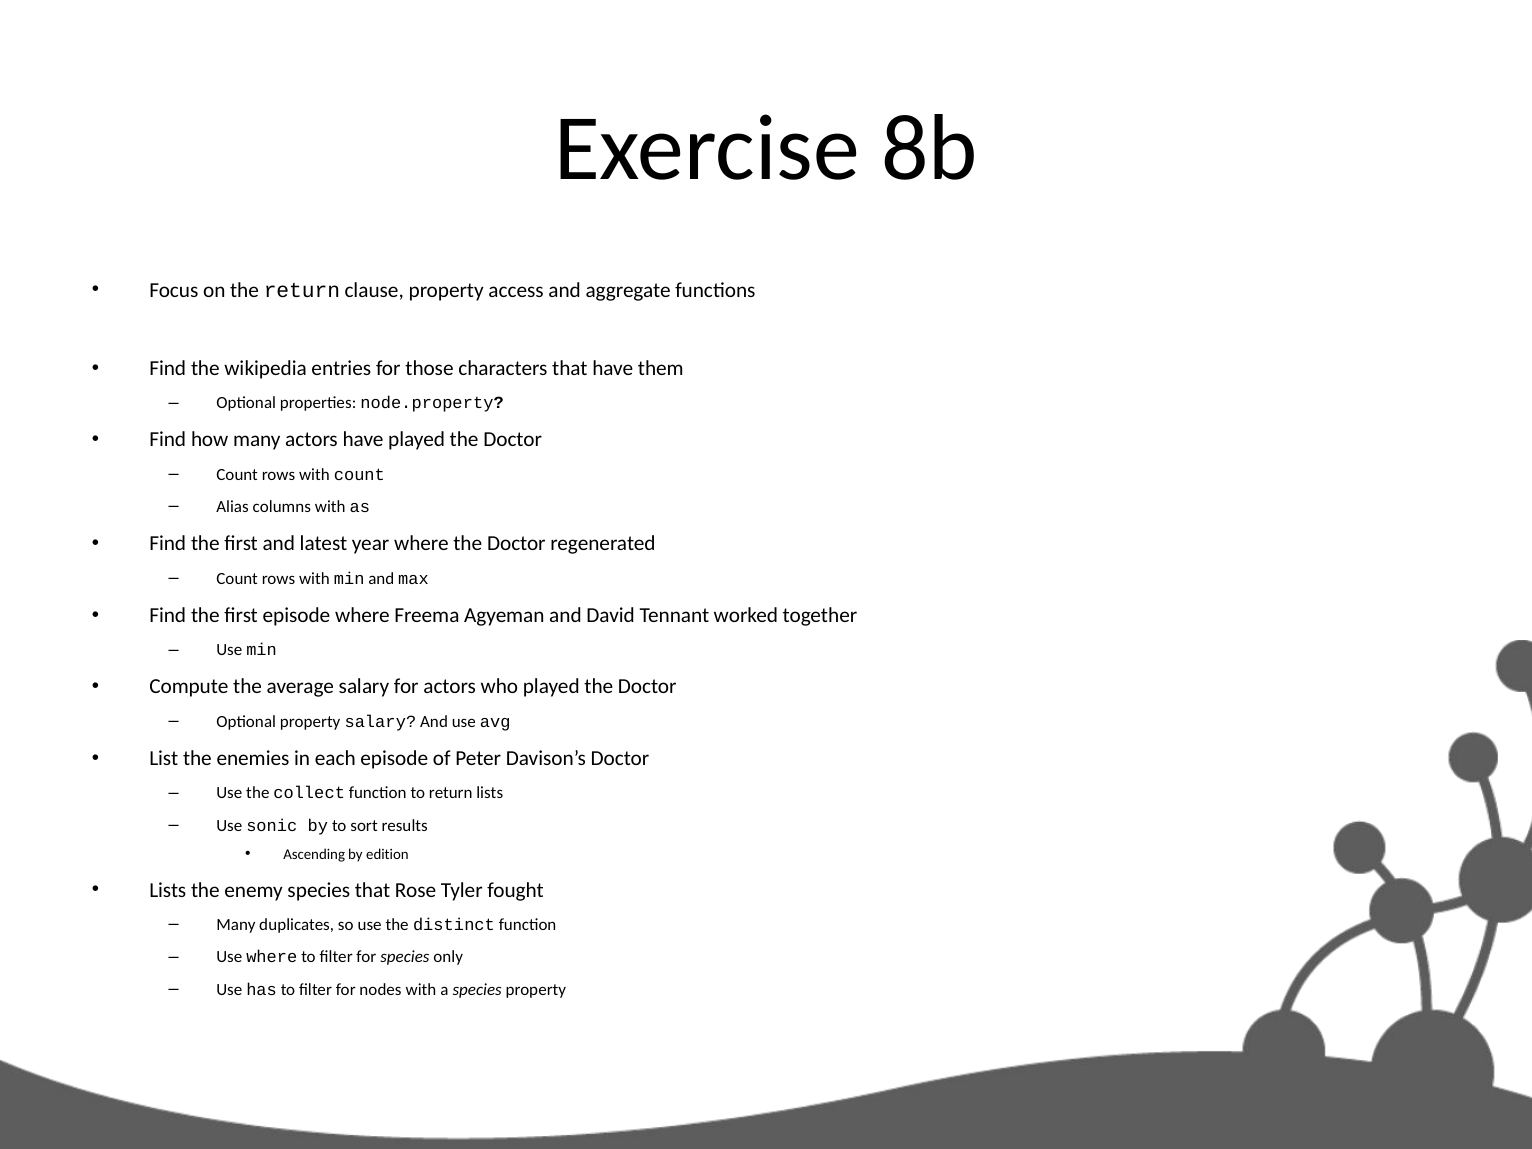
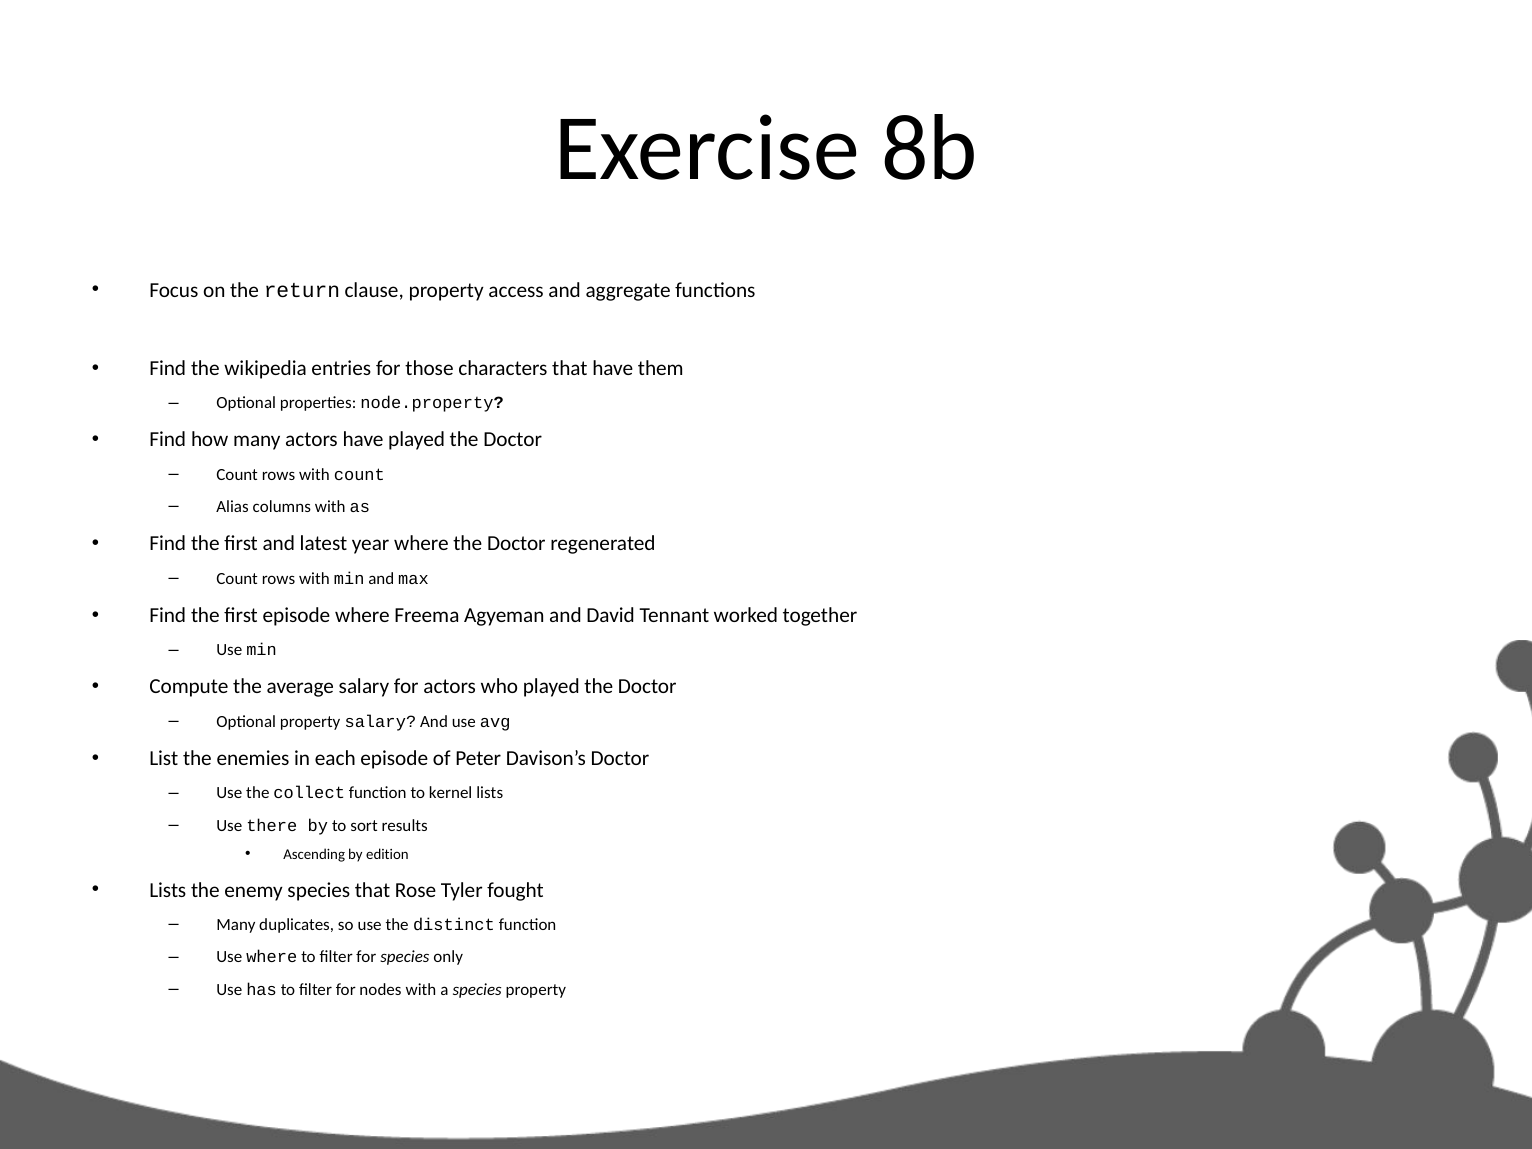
to return: return -> kernel (451, 793)
sonic: sonic -> there (272, 825)
